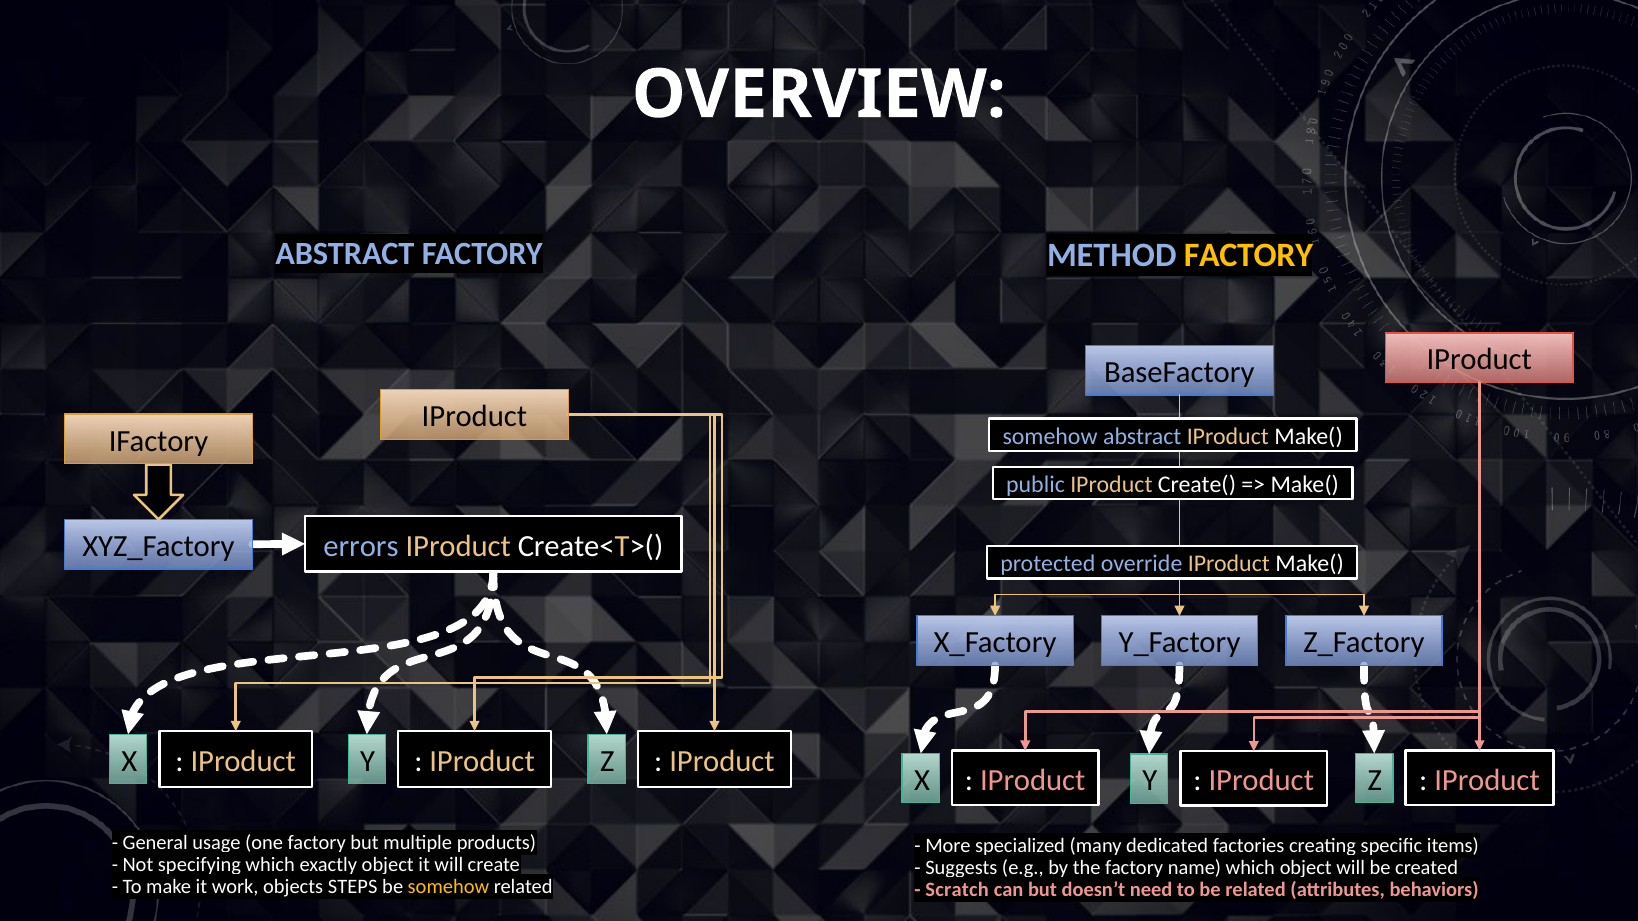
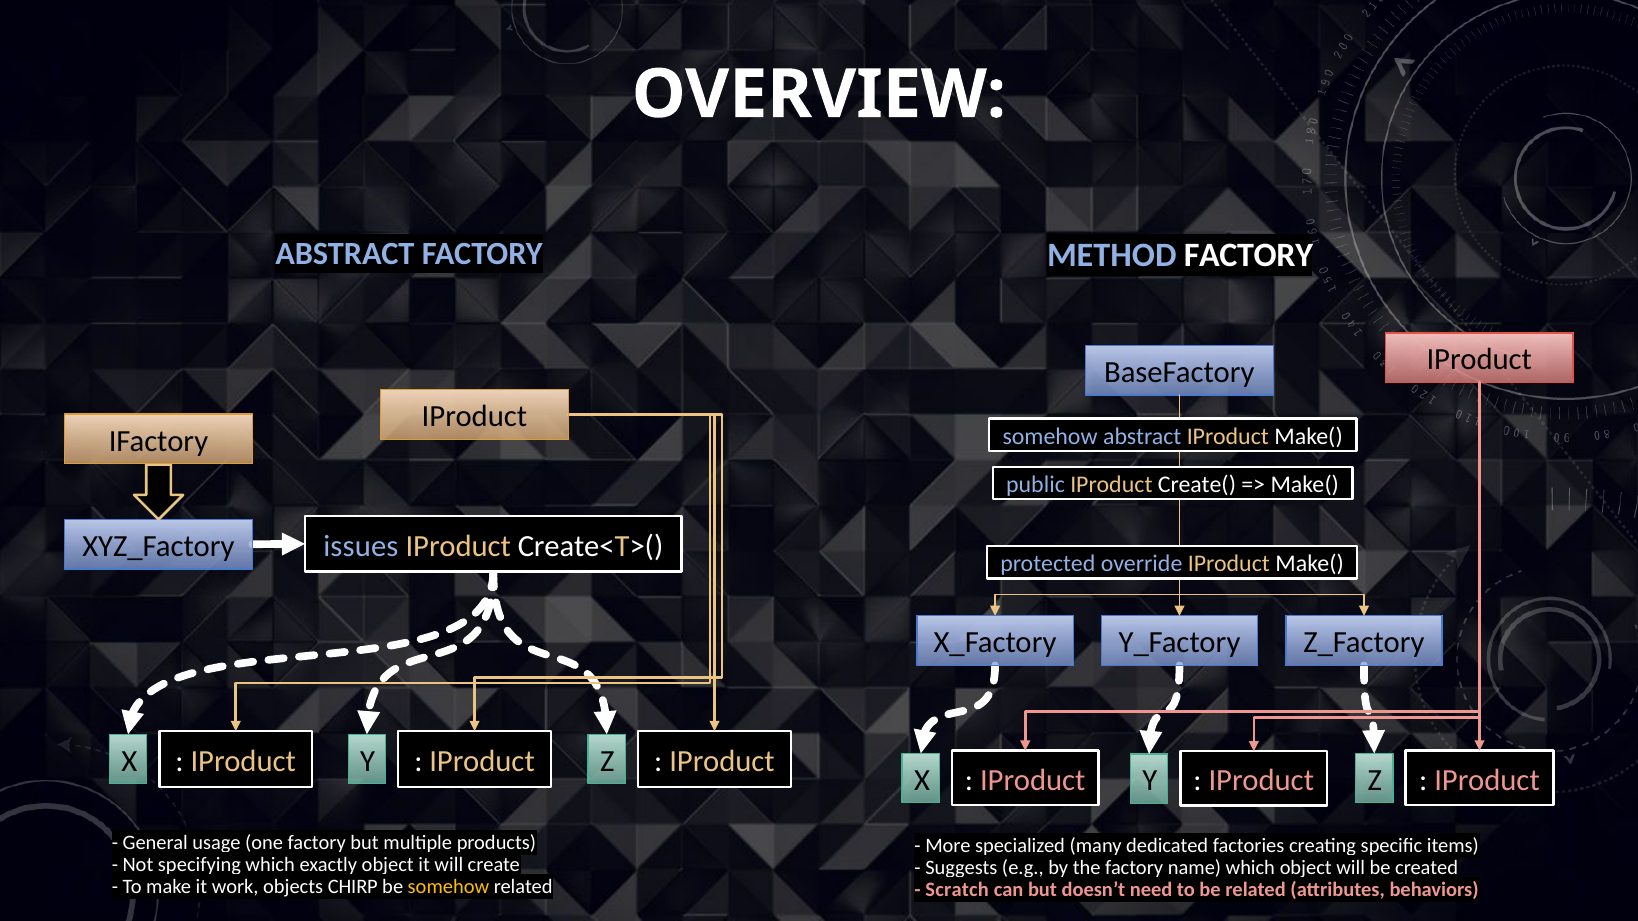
FACTORY colour: yellow -> white (1248, 255)
errors: errors -> issues (361, 546)
STEPS: STEPS -> CHIRP (353, 887)
